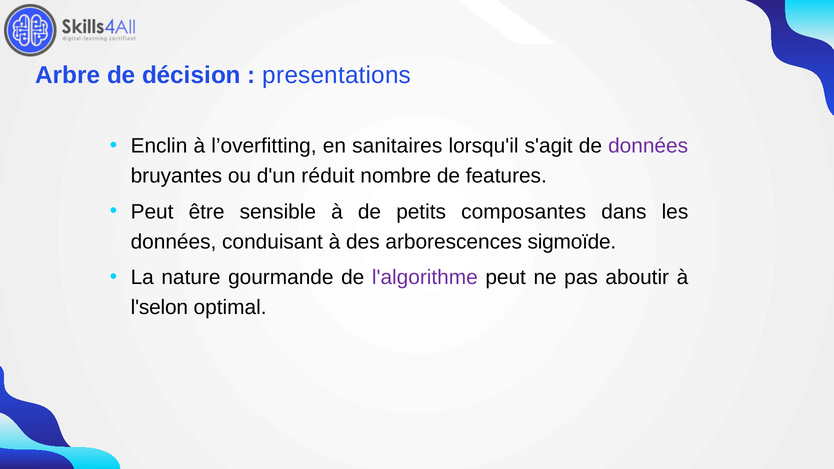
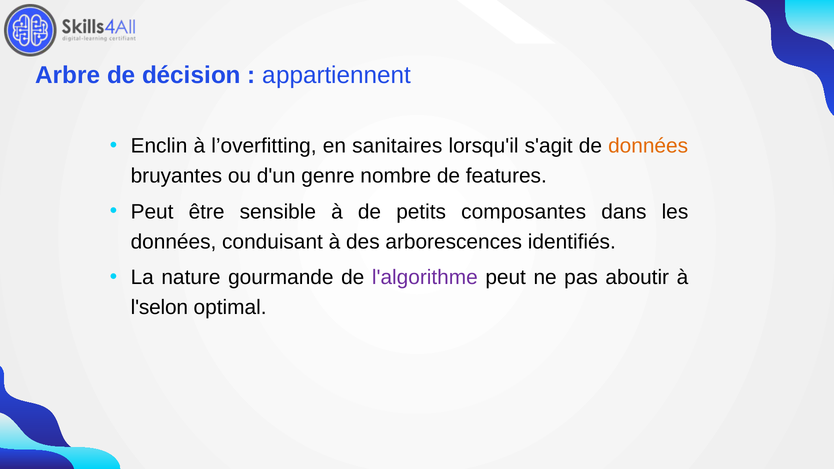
presentations: presentations -> appartiennent (337, 75)
données colour: purple -> orange (648, 146)
réduit: réduit -> genre (328, 176)
sigmoïde: sigmoïde -> identifiés (572, 242)
